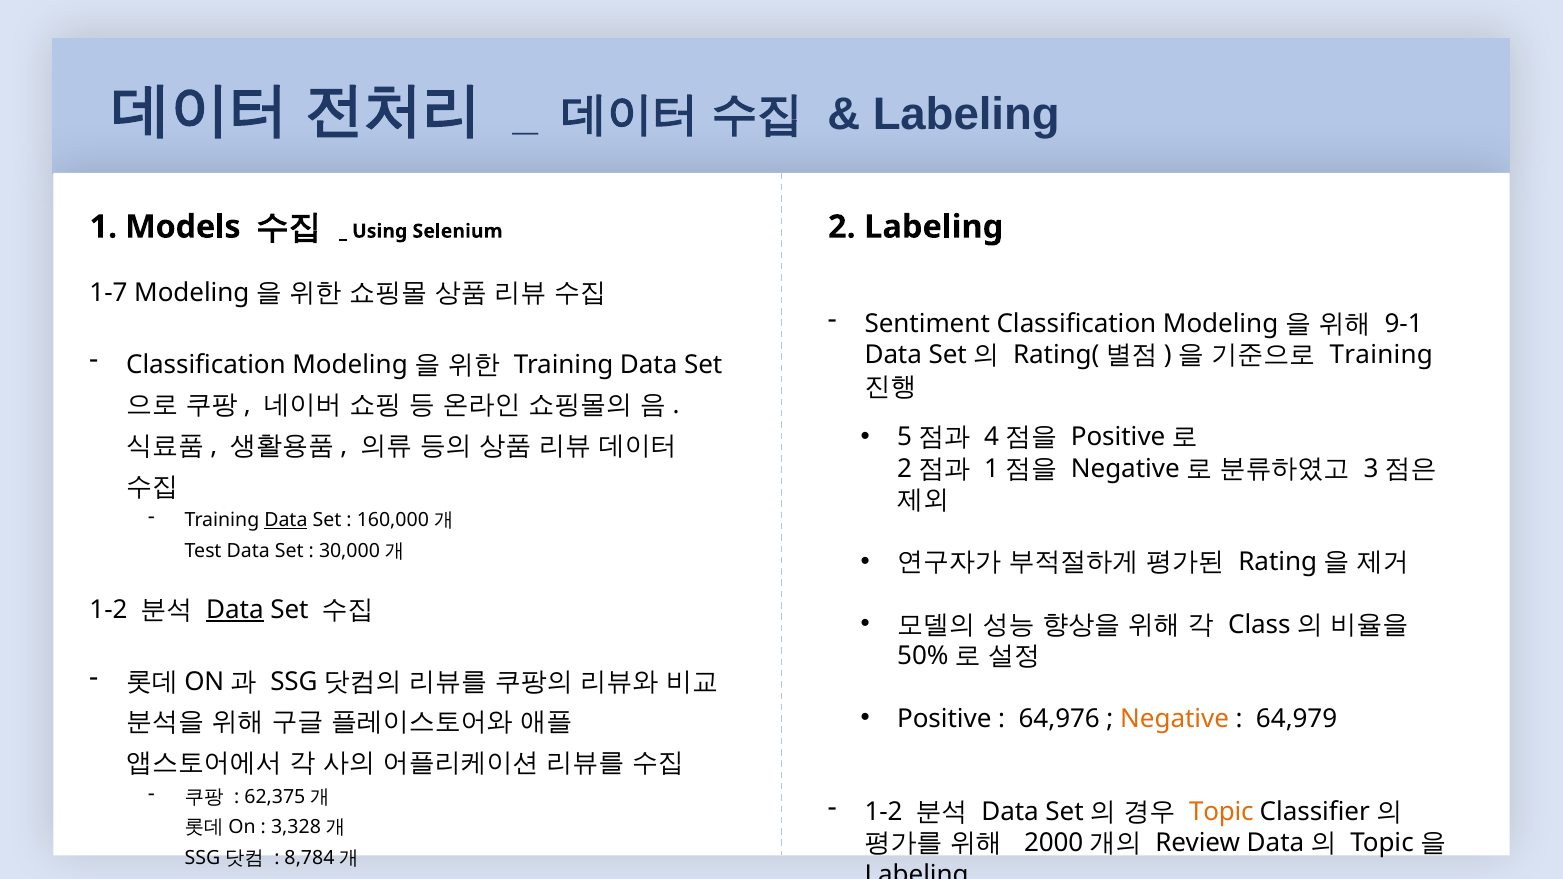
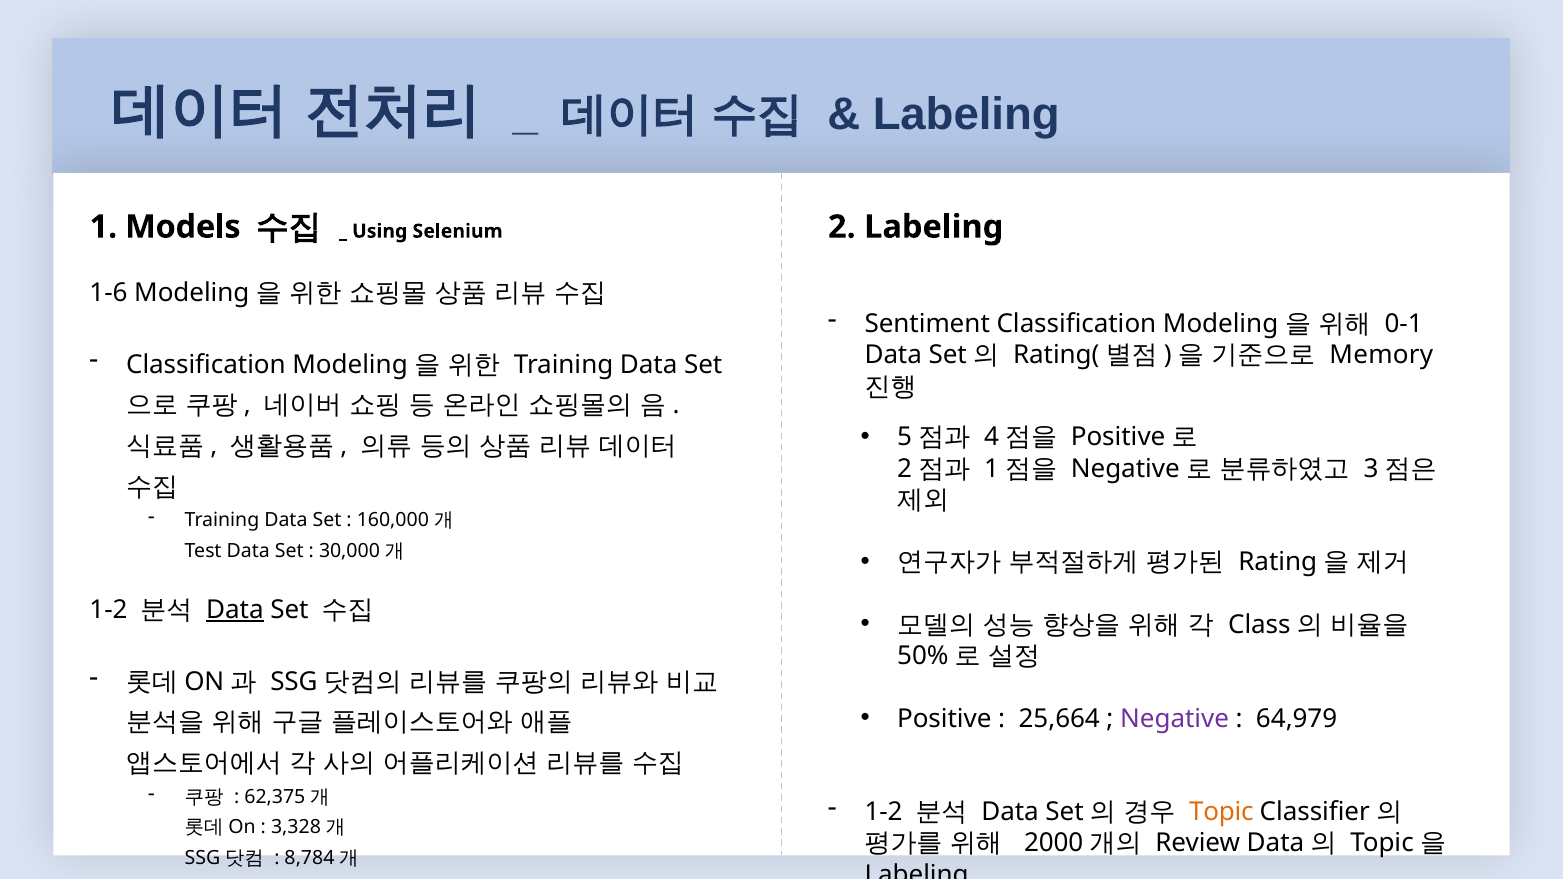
1-7: 1-7 -> 1-6 (108, 293)
9-1: 9-1 -> 0-1 (1404, 324)
Training: Training -> Memory (1381, 355)
Data underline: present -> none (286, 521)
64,976: 64,976 -> 25,664 (1059, 719)
Negative colour: orange -> purple (1175, 719)
